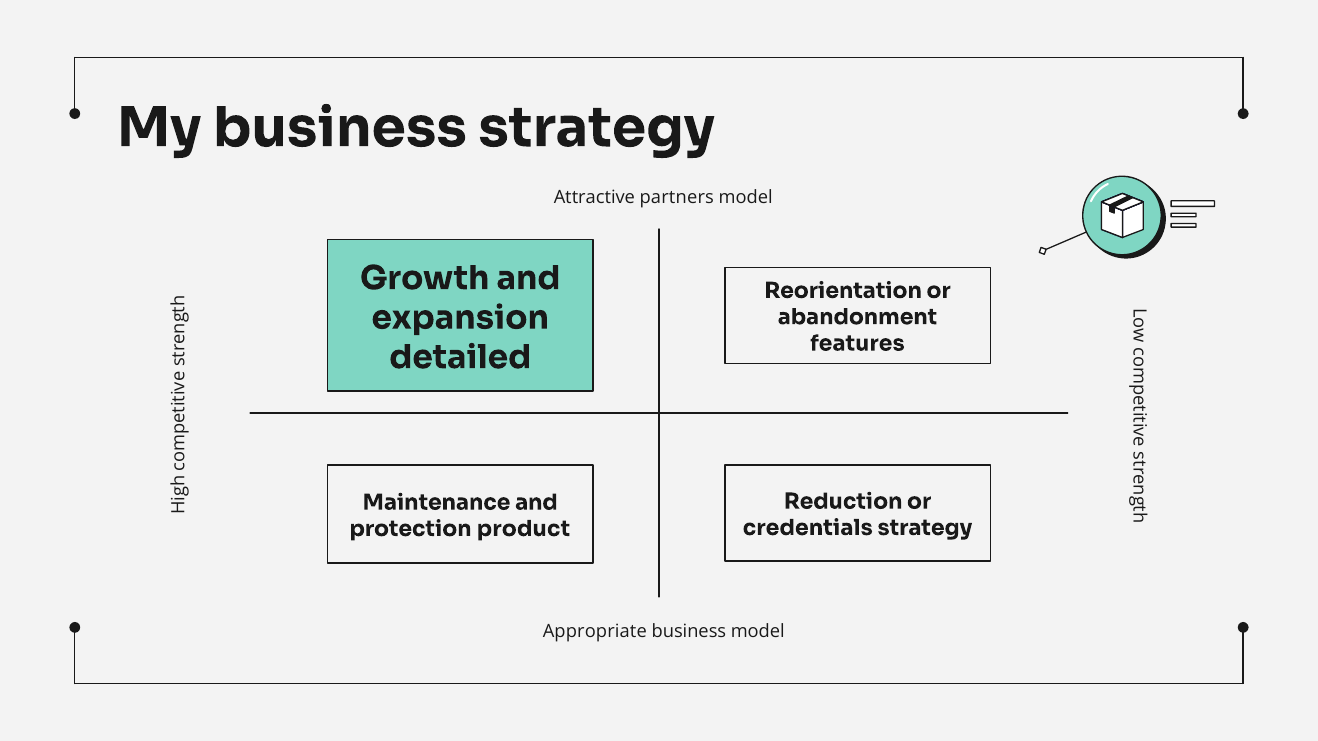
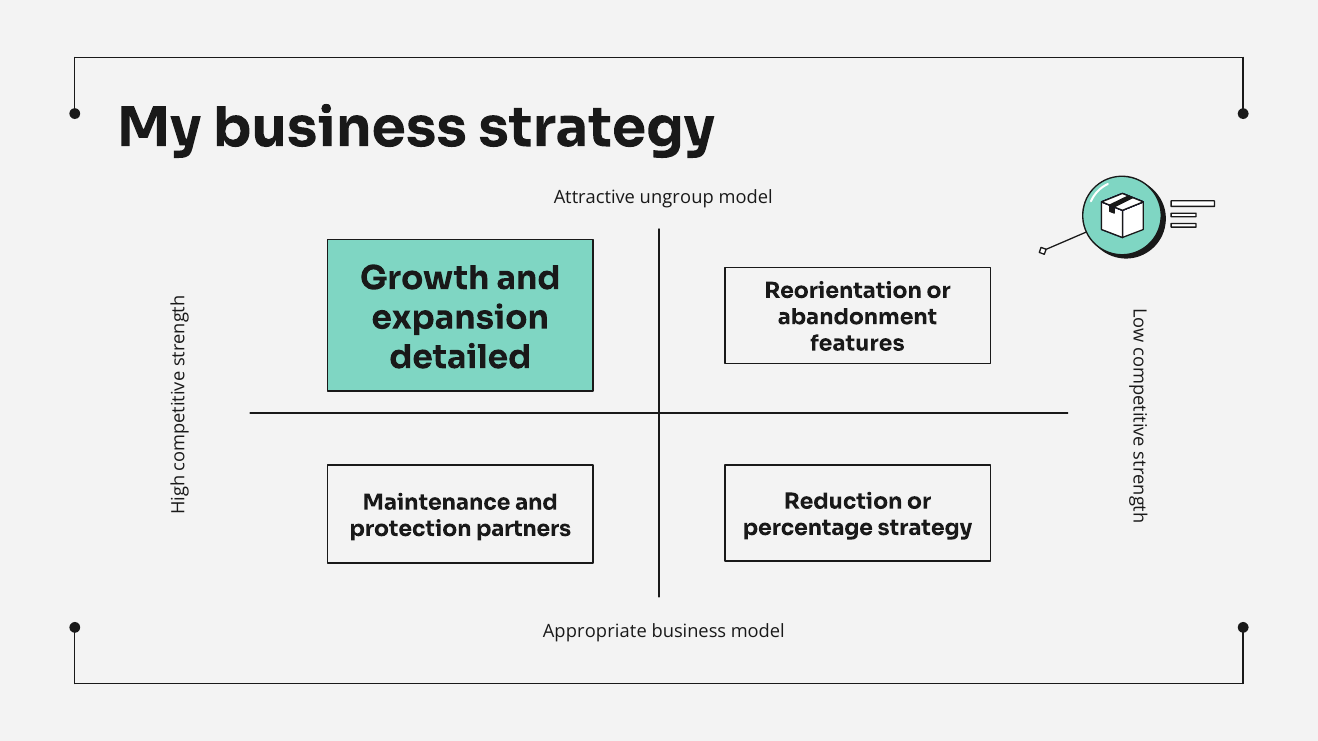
partners: partners -> ungroup (677, 197)
credentials: credentials -> percentage (808, 528)
product: product -> partners (524, 529)
